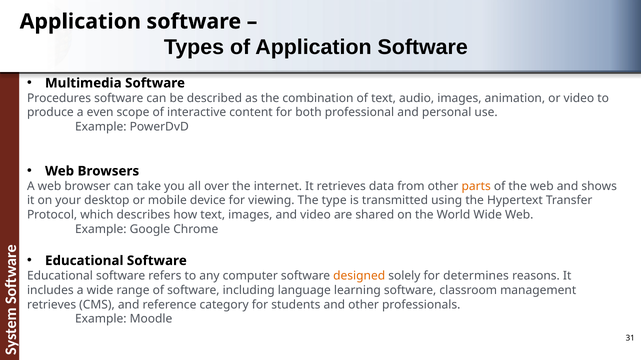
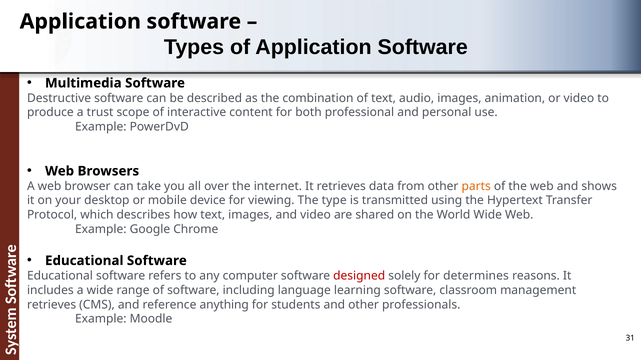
Procedures: Procedures -> Destructive (59, 98)
even: even -> trust (100, 113)
designed colour: orange -> red (359, 276)
category: category -> anything (224, 305)
